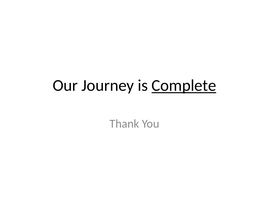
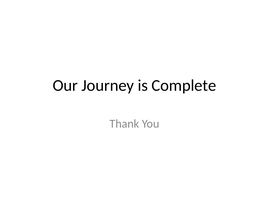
Complete underline: present -> none (184, 85)
